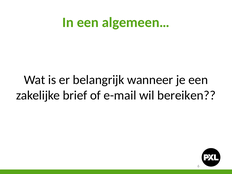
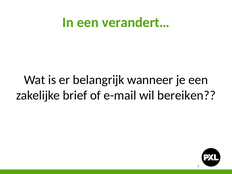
algemeen…: algemeen… -> verandert… (136, 22)
